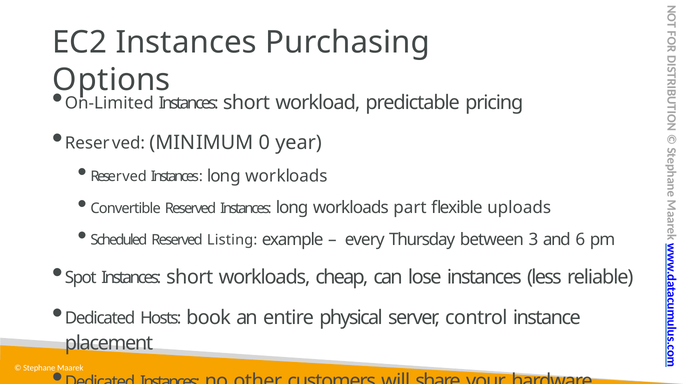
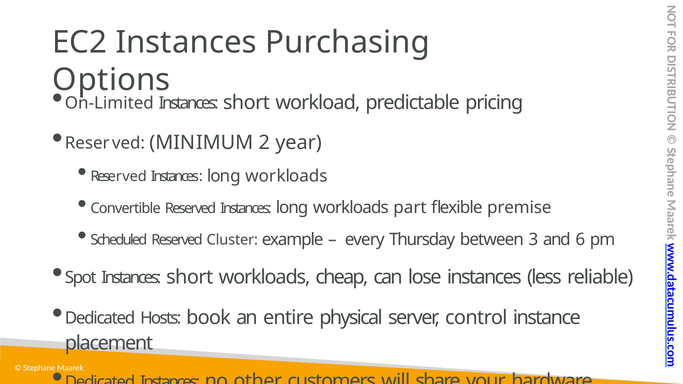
0: 0 -> 2 (264, 143)
uploads: uploads -> premise (519, 208)
Listing: Listing -> Cluster (232, 240)
